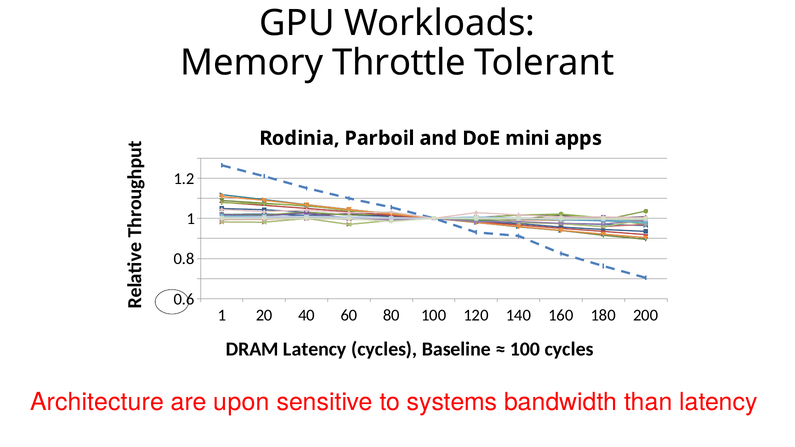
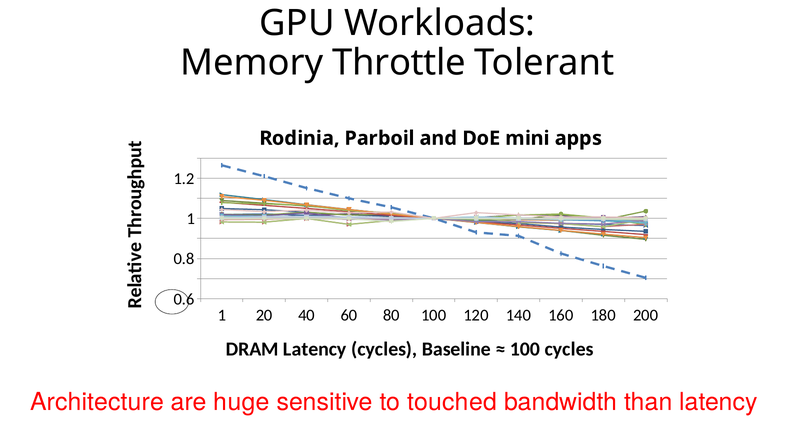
upon: upon -> huge (241, 402)
systems: systems -> touched (452, 402)
